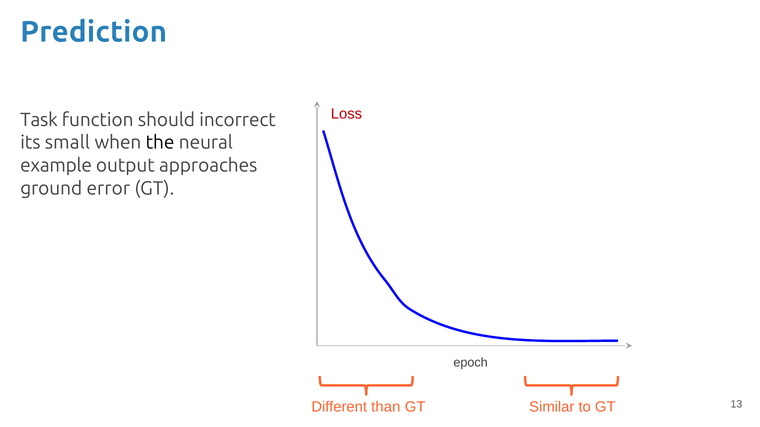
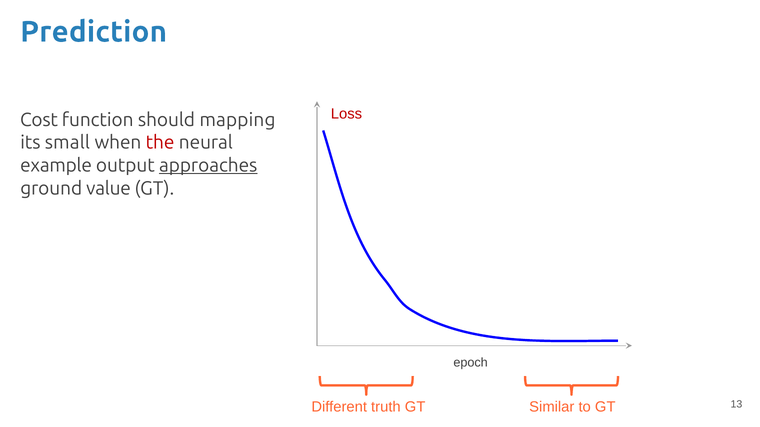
Task: Task -> Cost (39, 120)
incorrect: incorrect -> mapping (237, 120)
the colour: black -> red (160, 143)
approaches underline: none -> present (208, 166)
error: error -> value (108, 188)
than: than -> truth (386, 407)
